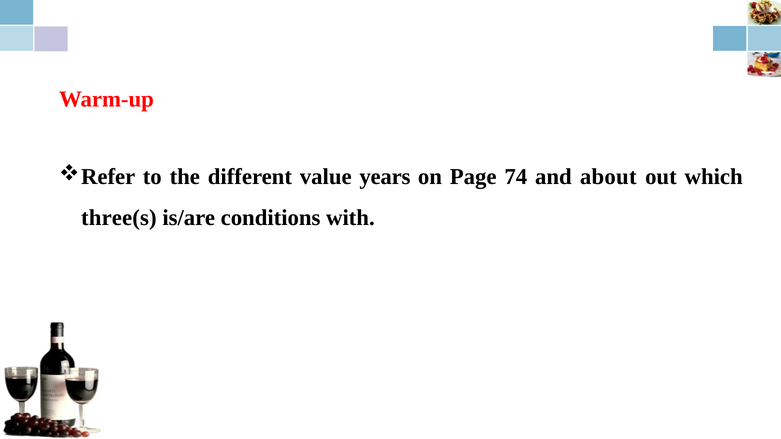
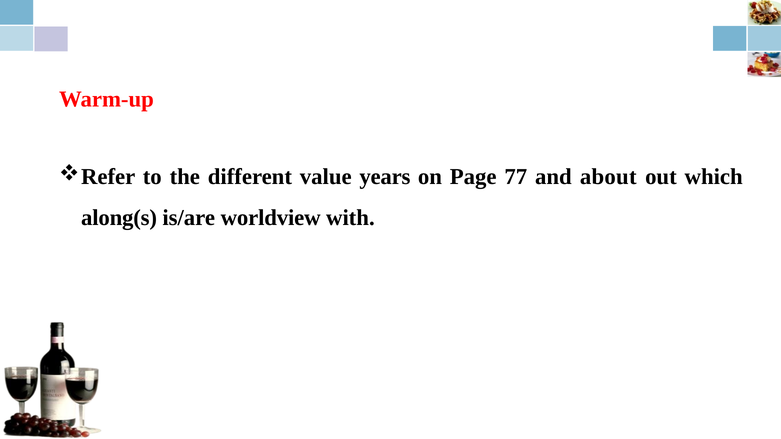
74: 74 -> 77 (516, 177)
three(s: three(s -> along(s (119, 218)
conditions: conditions -> worldview (271, 218)
